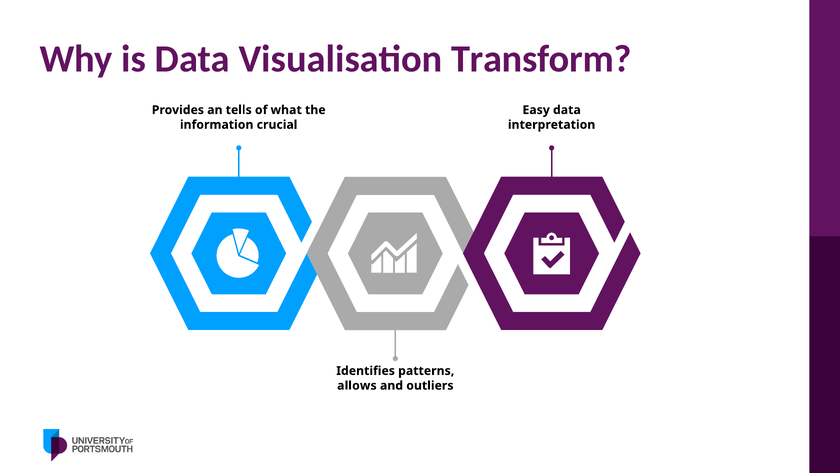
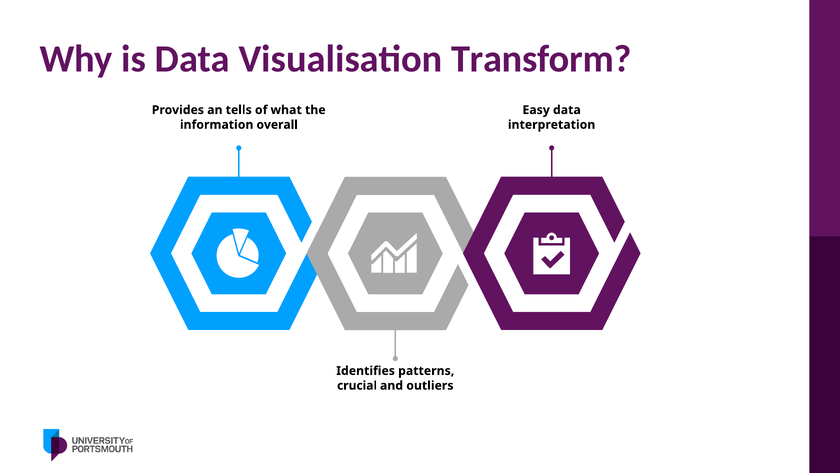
crucial: crucial -> overall (277, 125)
allows: allows -> crucial (357, 385)
